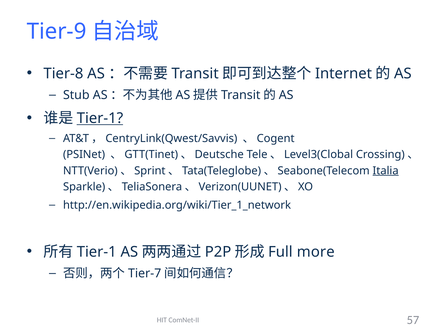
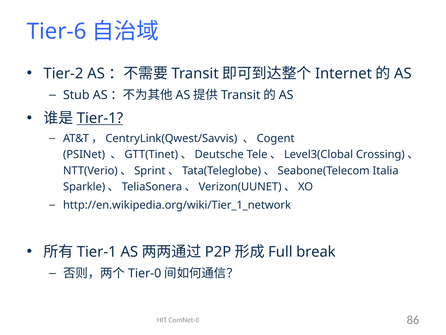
Tier-9: Tier-9 -> Tier-6 (57, 31)
Tier-8: Tier-8 -> Tier-2 (63, 73)
Italia underline: present -> none (386, 170)
more: more -> break (316, 252)
Tier-7: Tier-7 -> Tier-0 (145, 273)
57: 57 -> 86 (413, 320)
